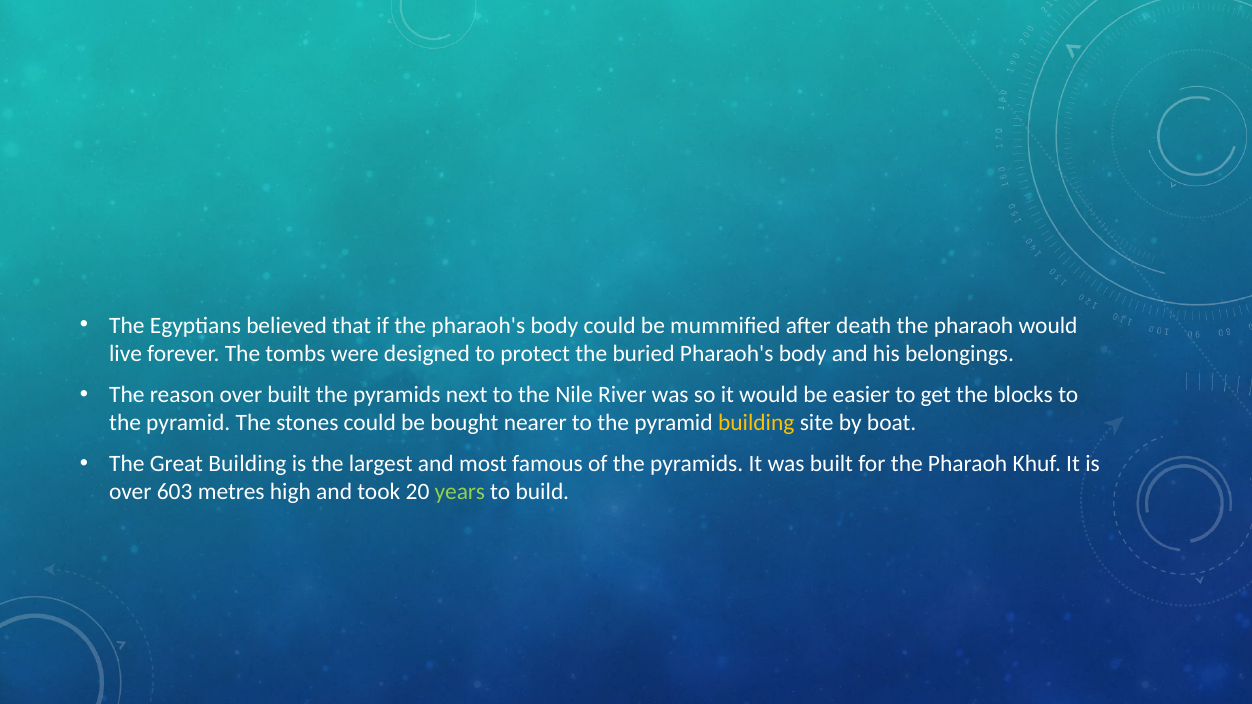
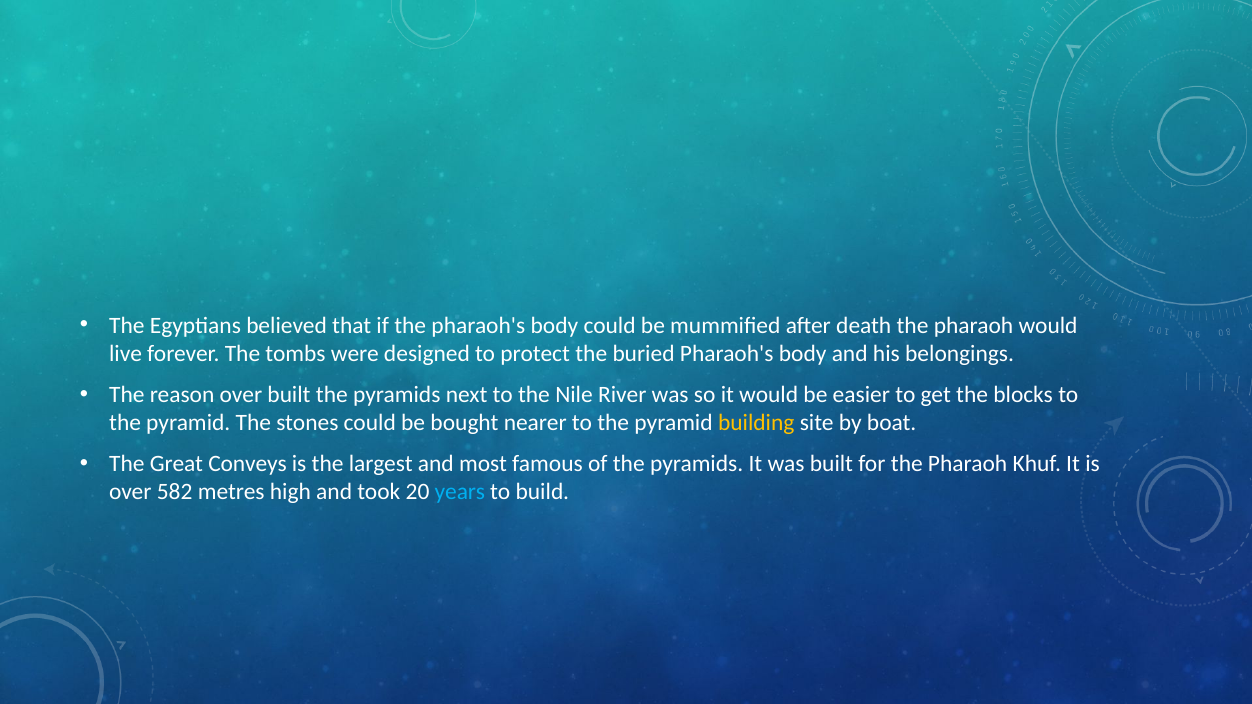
Great Building: Building -> Conveys (248, 464)
603: 603 -> 582 (175, 492)
years colour: light green -> light blue (460, 492)
